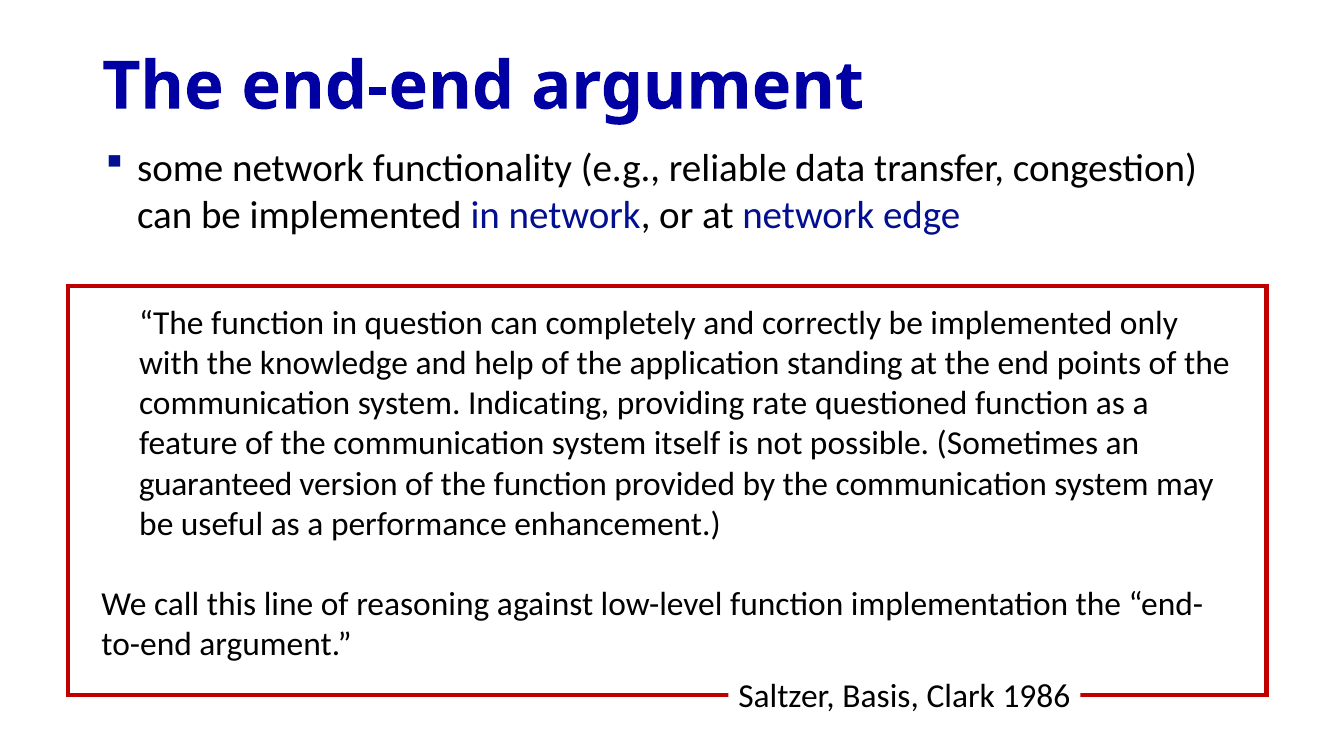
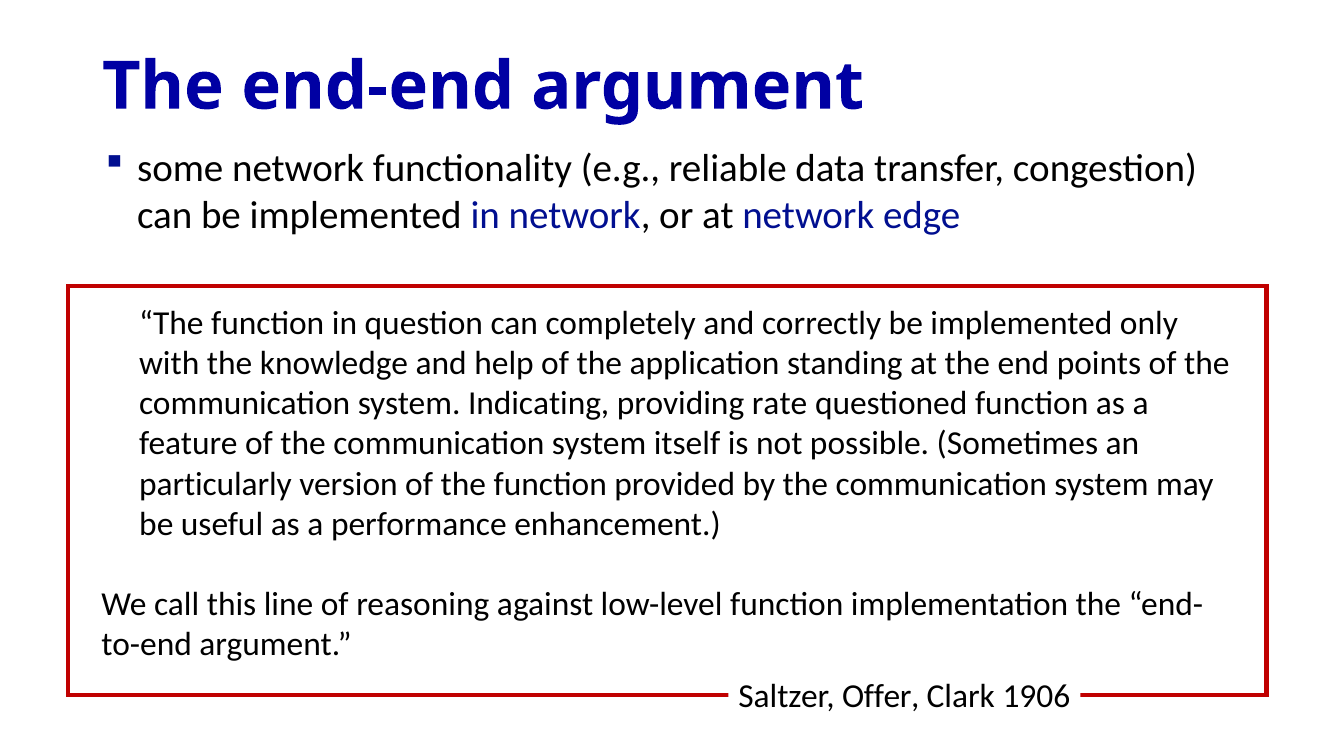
guaranteed: guaranteed -> particularly (216, 484)
Basis: Basis -> Offer (881, 696)
1986: 1986 -> 1906 (1036, 696)
